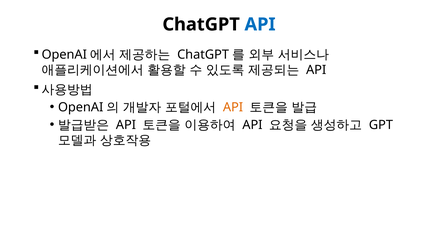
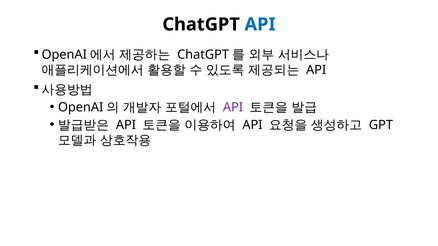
API colour: orange -> purple (233, 107)
